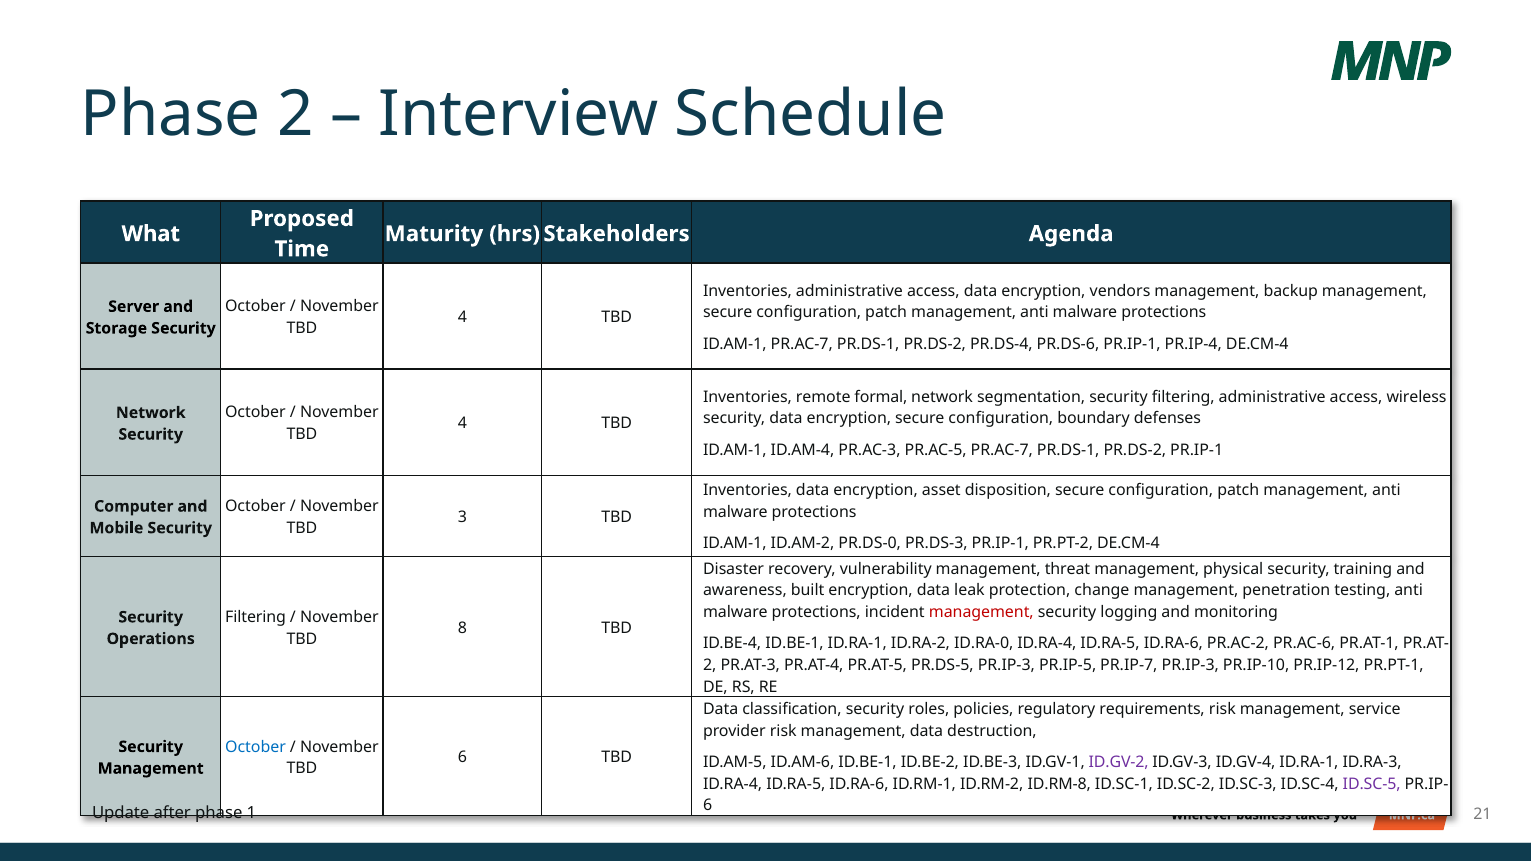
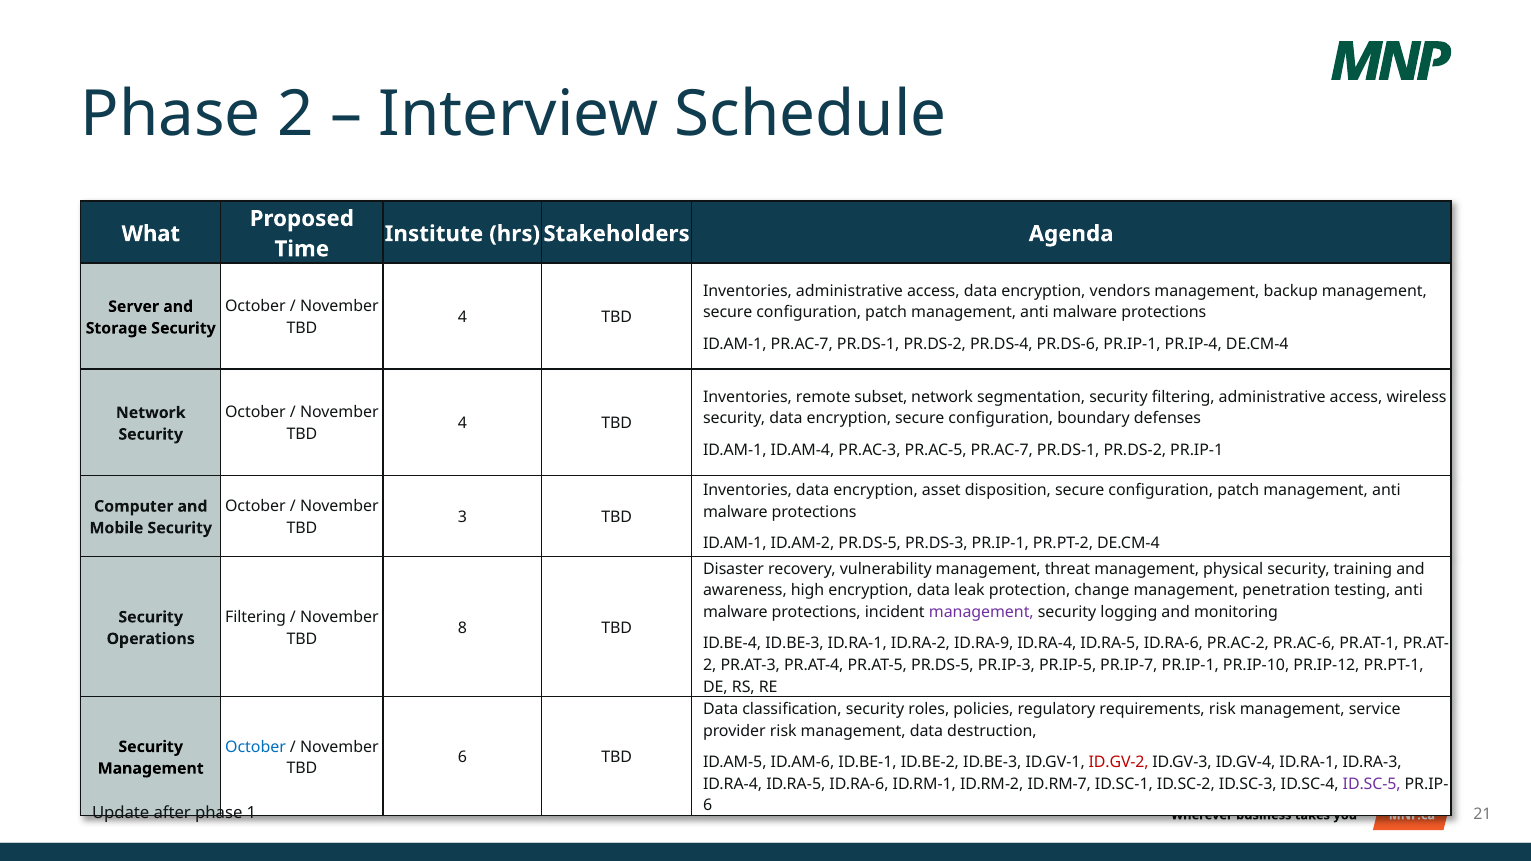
Maturity: Maturity -> Institute (434, 234)
formal: formal -> subset (881, 397)
ID.AM-2 PR.DS-0: PR.DS-0 -> PR.DS-5 (870, 544)
built: built -> high (808, 591)
management colour: red -> purple (981, 612)
ID.BE-4 ID.BE-1: ID.BE-1 -> ID.BE-3 (794, 644)
ID.RA-0: ID.RA-0 -> ID.RA-9 (984, 644)
PR.IP-7 PR.IP-3: PR.IP-3 -> PR.IP-1 (1190, 665)
ID.GV-2 colour: purple -> red (1119, 763)
ID.RM-8: ID.RM-8 -> ID.RM-7 (1059, 784)
